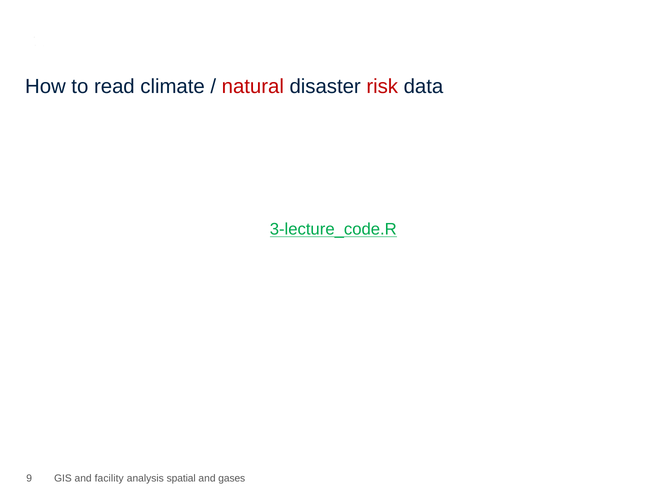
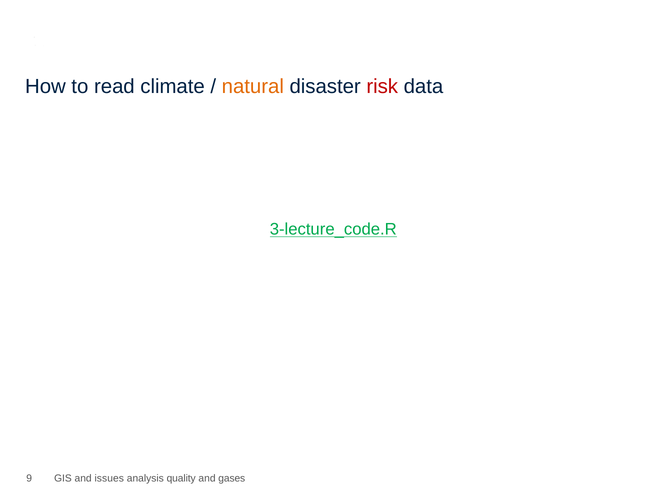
natural colour: red -> orange (253, 87)
facility: facility -> issues (109, 478)
spatial: spatial -> quality (181, 478)
